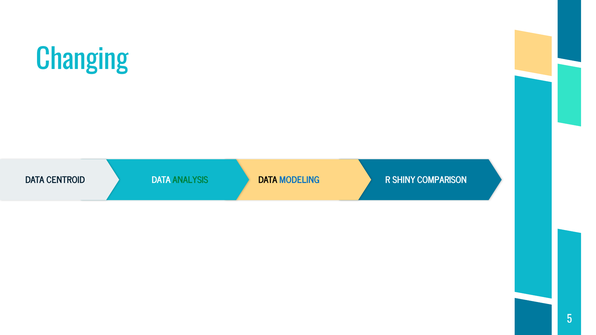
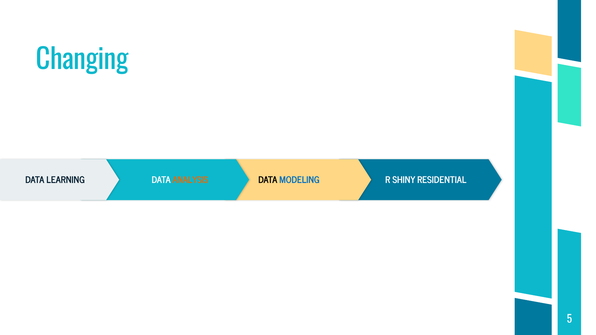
CENTROID: CENTROID -> LEARNING (66, 180)
ANALYSIS colour: green -> orange (190, 180)
COMPARISON: COMPARISON -> RESIDENTIAL (442, 180)
